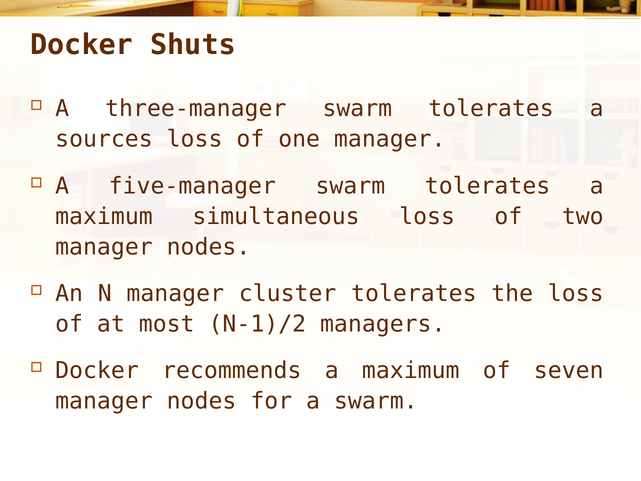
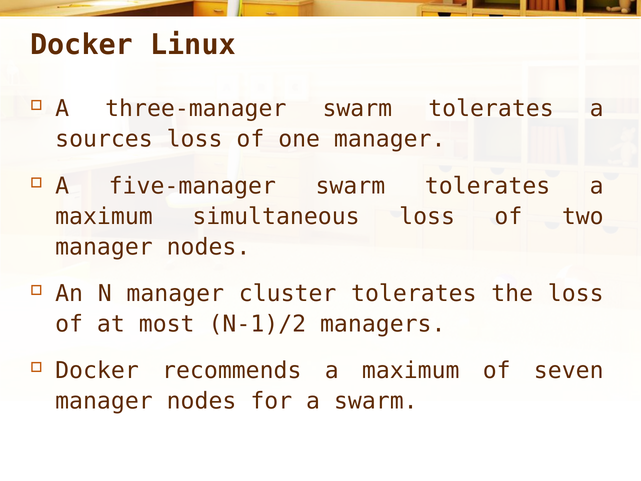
Shuts: Shuts -> Linux (193, 45)
